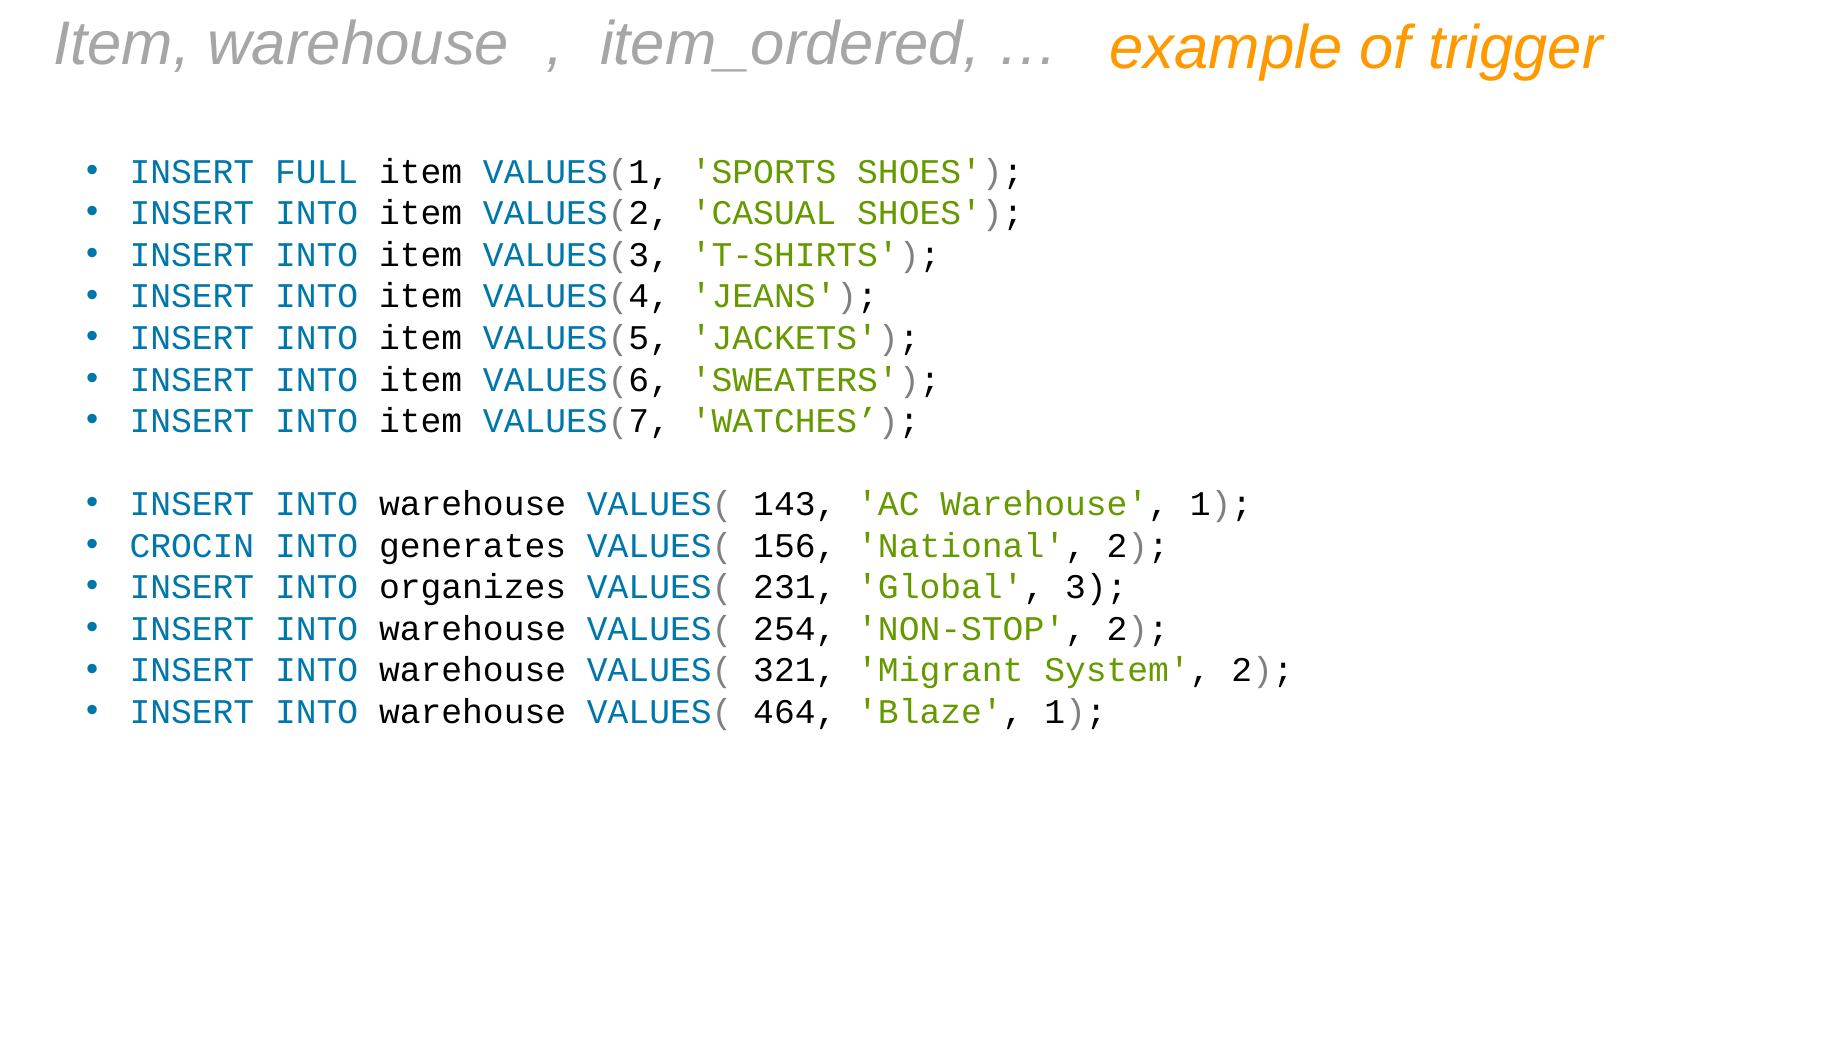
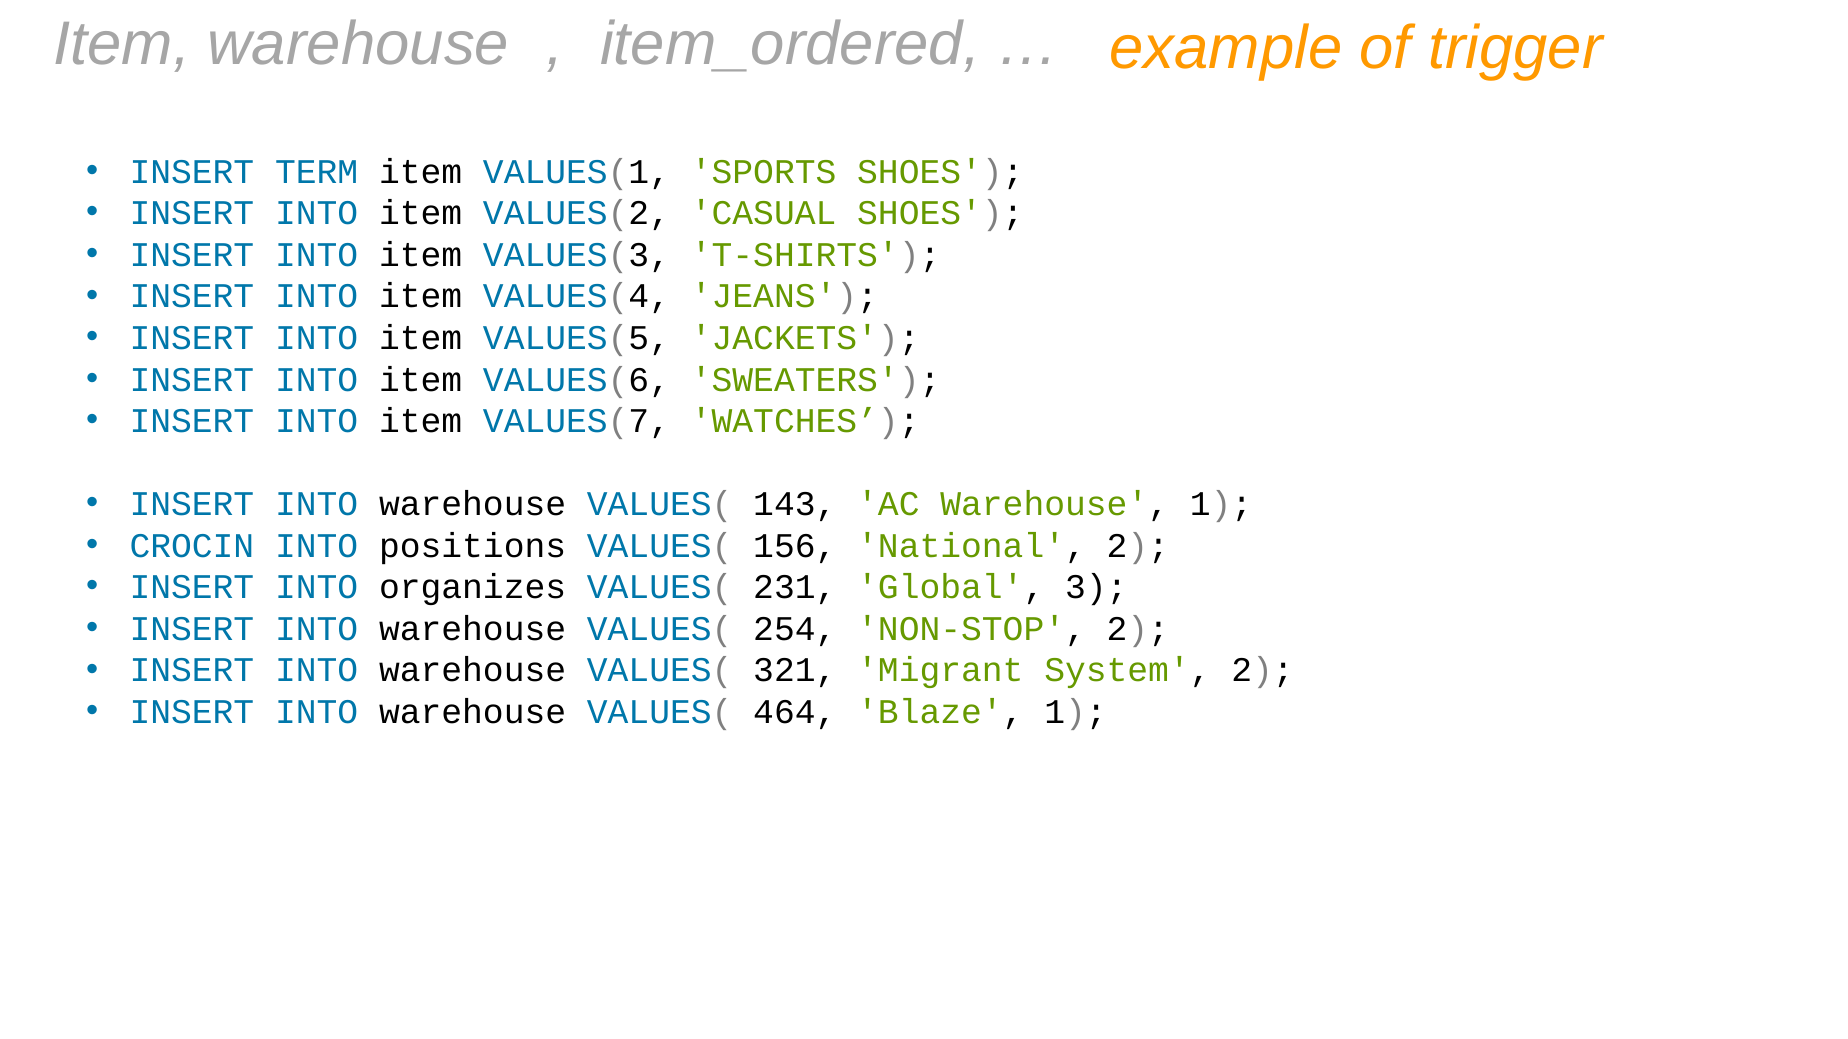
FULL: FULL -> TERM (317, 172)
generates: generates -> positions (473, 546)
